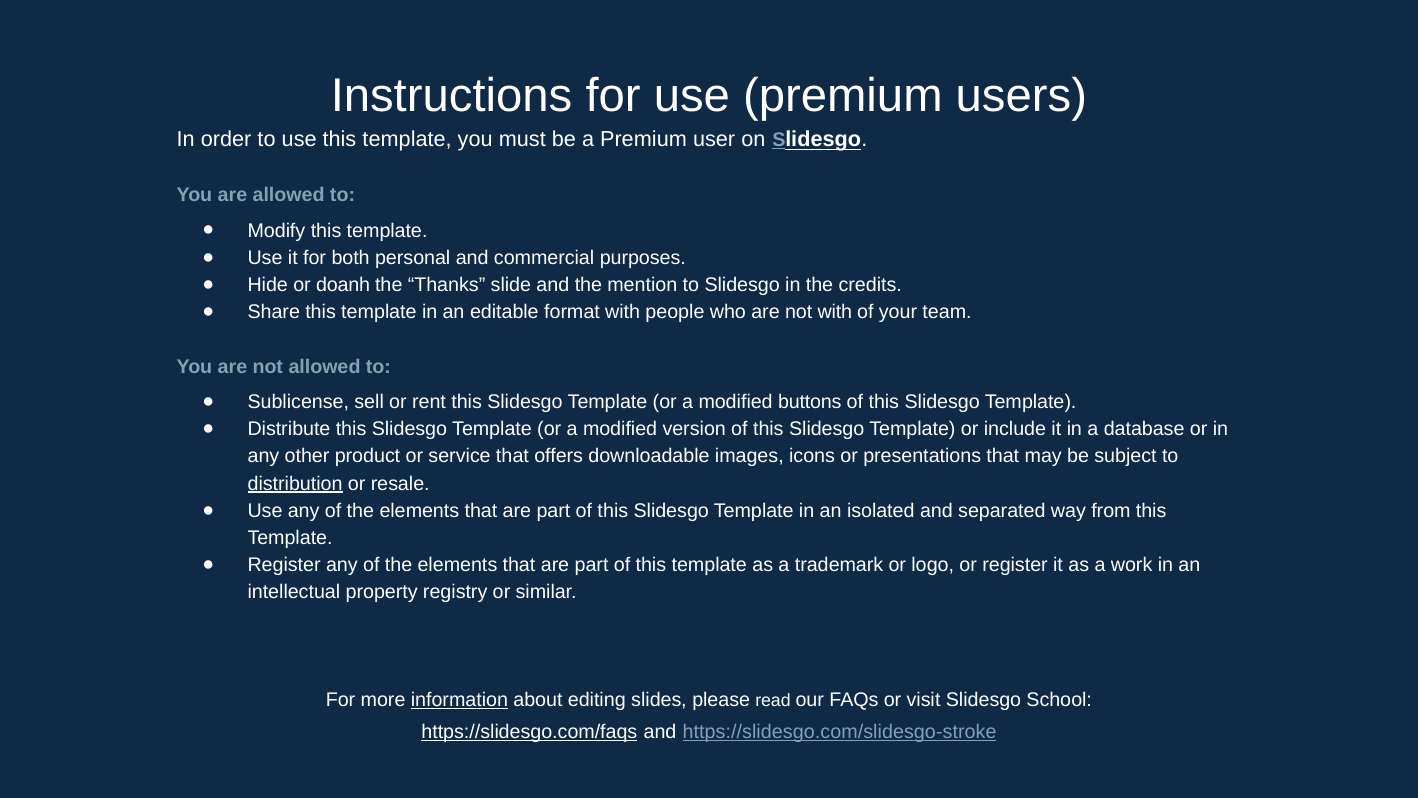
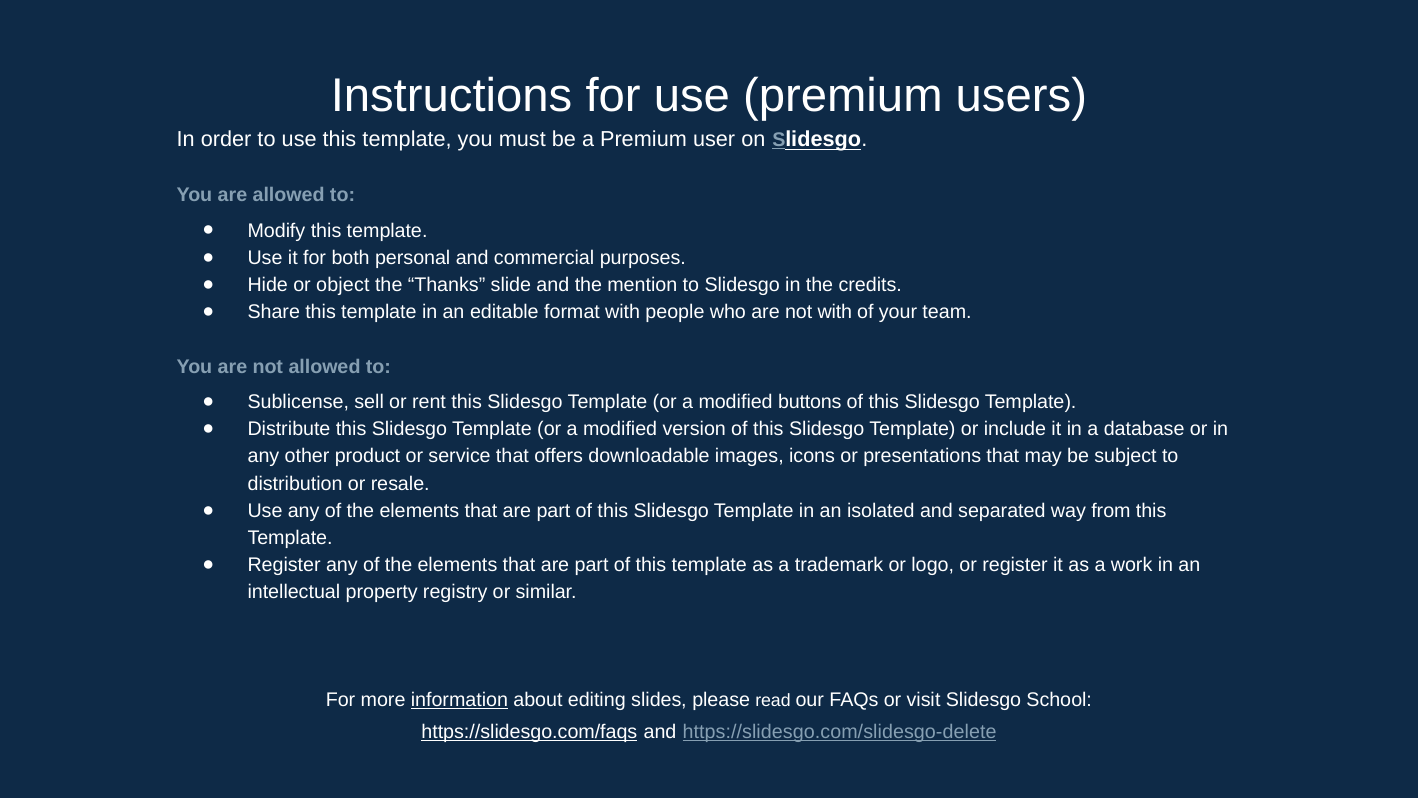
doanh: doanh -> object (343, 285)
distribution underline: present -> none (295, 483)
https://slidesgo.com/slidesgo-stroke: https://slidesgo.com/slidesgo-stroke -> https://slidesgo.com/slidesgo-delete (840, 732)
